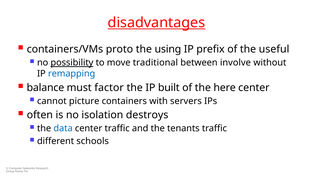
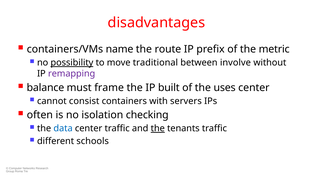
disadvantages underline: present -> none (156, 23)
proto: proto -> name (120, 49)
using: using -> route (168, 49)
useful: useful -> metric (274, 49)
remapping colour: blue -> purple (72, 74)
factor: factor -> frame (109, 88)
here: here -> uses (225, 88)
picture: picture -> consist (84, 101)
destroys: destroys -> checking (147, 115)
the underline: none -> present (158, 128)
